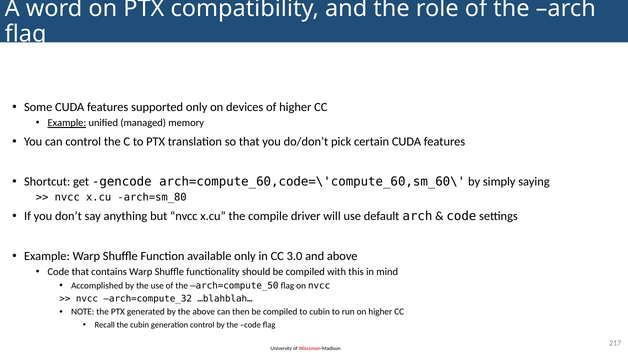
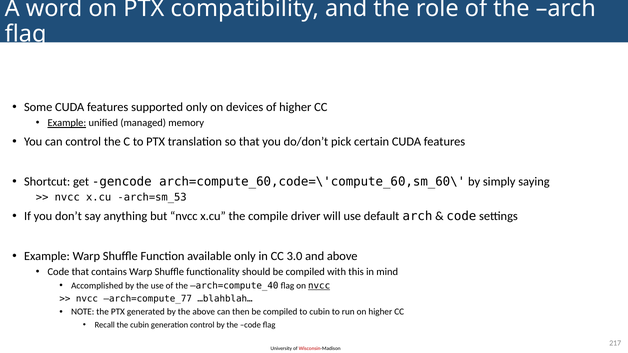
arch=sm_80: arch=sm_80 -> arch=sm_53 (152, 198)
arch=compute_50: arch=compute_50 -> arch=compute_40 (234, 286)
nvcc underline: none -> present (319, 286)
arch=compute_32: arch=compute_32 -> arch=compute_77 (148, 299)
